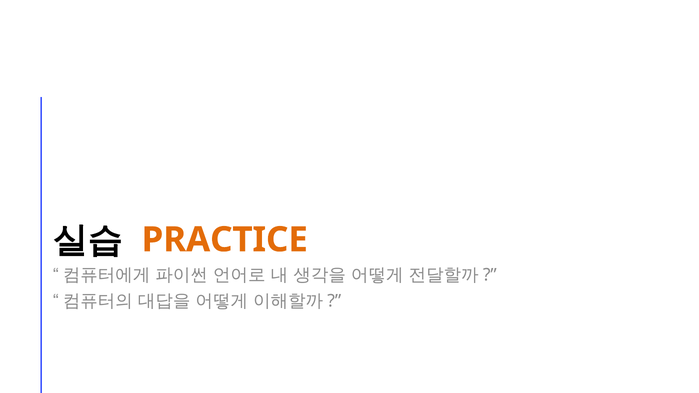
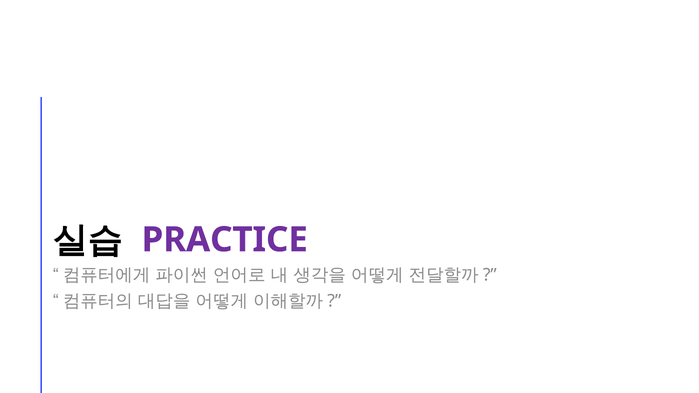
PRACTICE colour: orange -> purple (225, 240)
